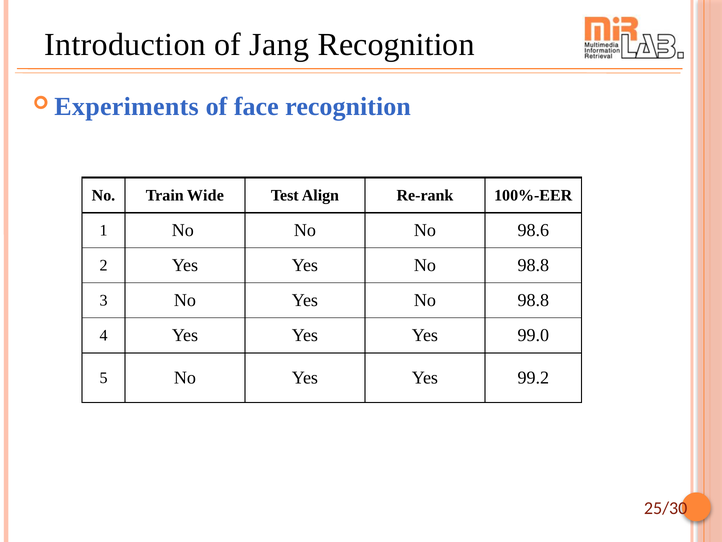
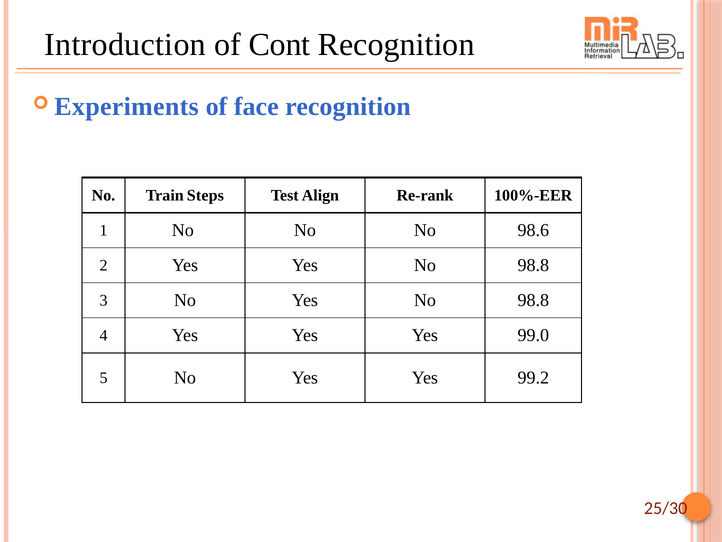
Jang: Jang -> Cont (280, 45)
Wide: Wide -> Steps (205, 195)
